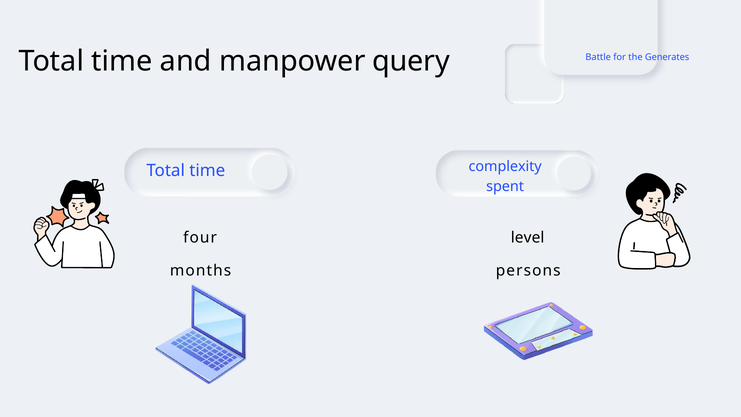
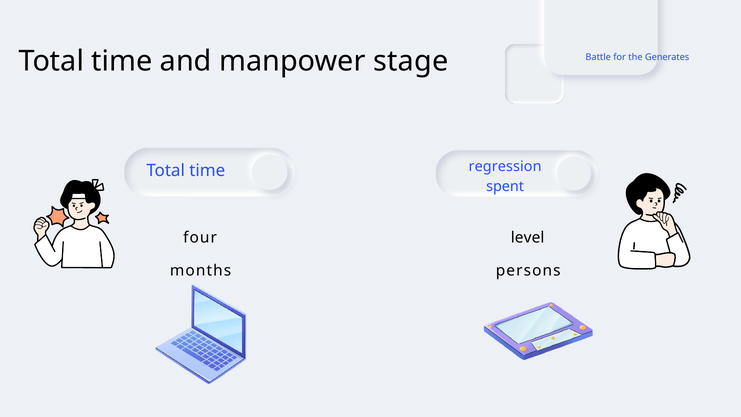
query: query -> stage (411, 61)
complexity: complexity -> regression (505, 166)
